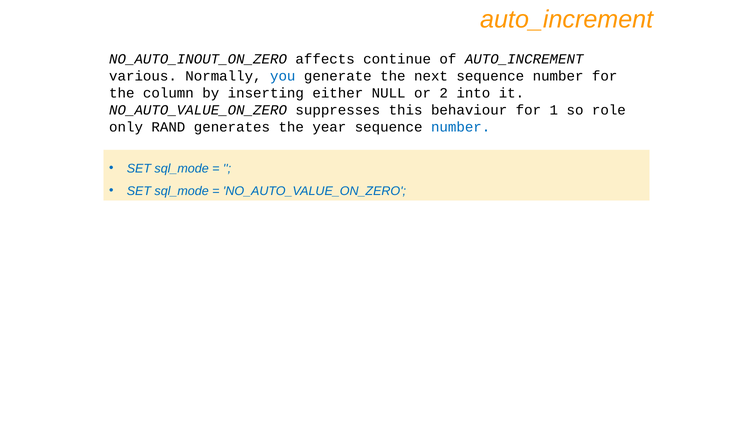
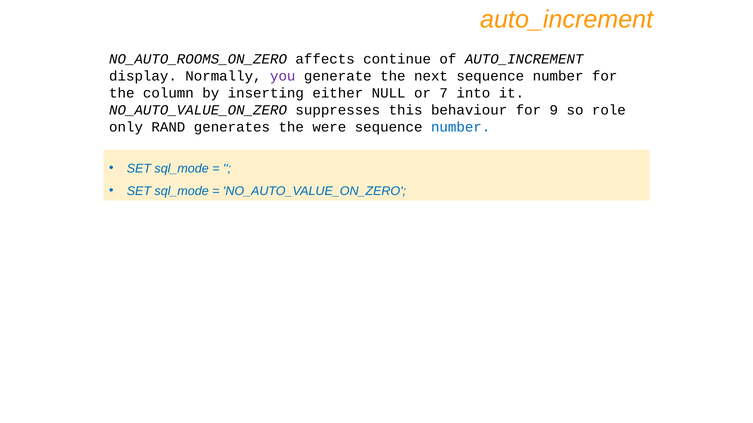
NO_AUTO_INOUT_ON_ZERO: NO_AUTO_INOUT_ON_ZERO -> NO_AUTO_ROOMS_ON_ZERO (198, 59)
various: various -> display (143, 76)
you colour: blue -> purple (283, 76)
2: 2 -> 7 (444, 93)
1: 1 -> 9 (554, 110)
year: year -> were (329, 127)
